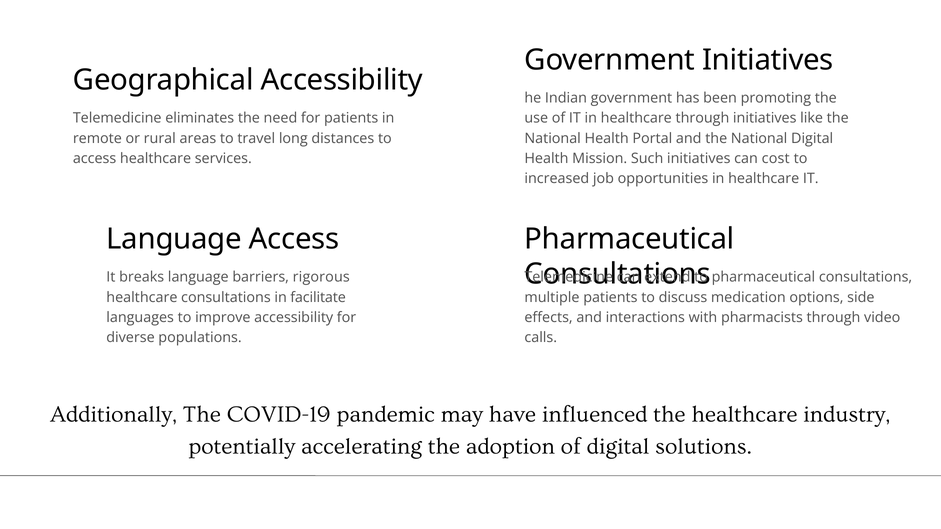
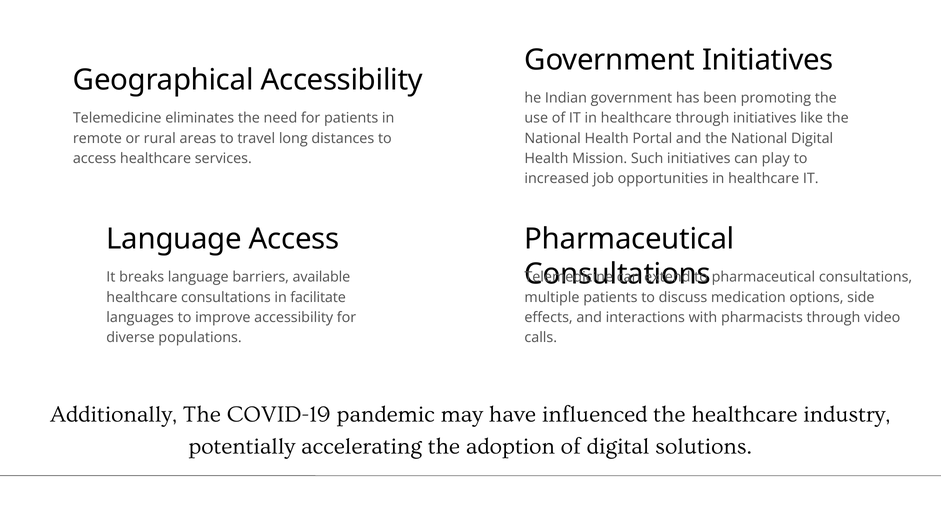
cost: cost -> play (776, 159)
rigorous: rigorous -> available (321, 277)
